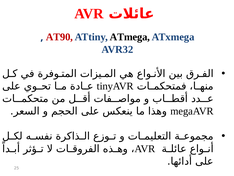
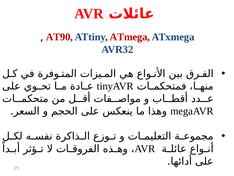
ATmega colour: black -> red (130, 37)
